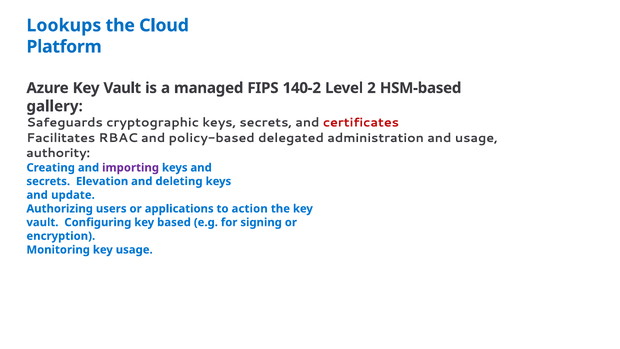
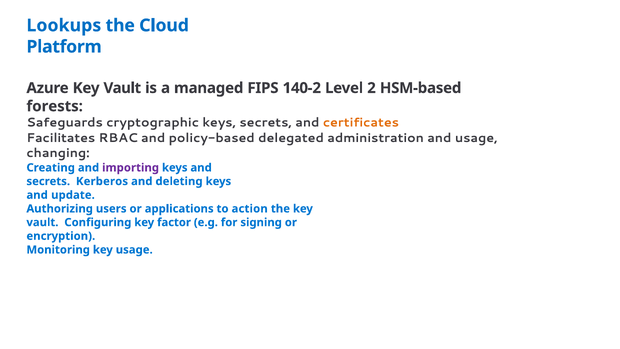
gallery: gallery -> forests (55, 106)
certificates colour: red -> orange (361, 123)
authority: authority -> changing (58, 153)
Elevation: Elevation -> Kerberos (102, 181)
based: based -> factor (174, 222)
